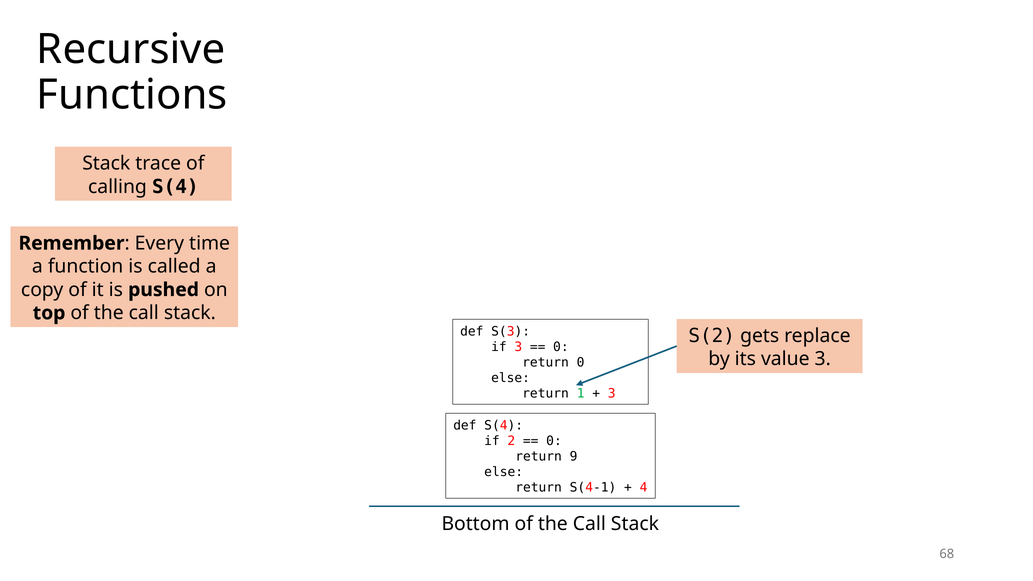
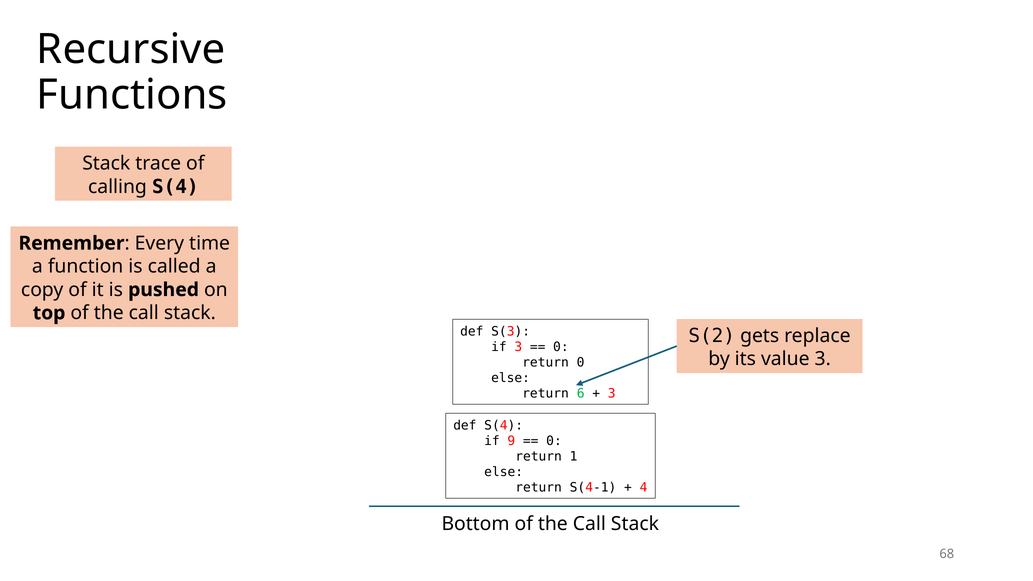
1: 1 -> 6 (581, 394)
2: 2 -> 9 (511, 441)
9: 9 -> 1 (574, 457)
